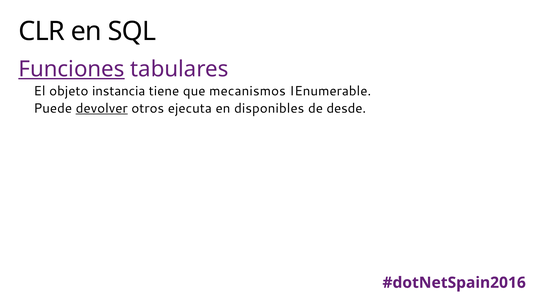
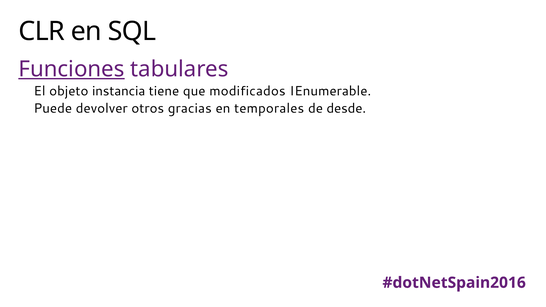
mecanismos: mecanismos -> modificados (247, 91)
devolver underline: present -> none (102, 108)
ejecuta: ejecuta -> gracias (190, 108)
disponibles: disponibles -> temporales (269, 108)
